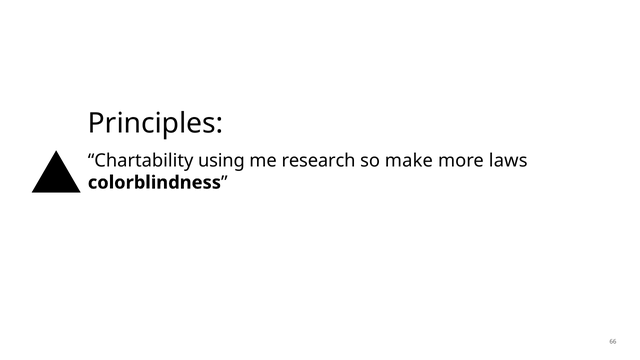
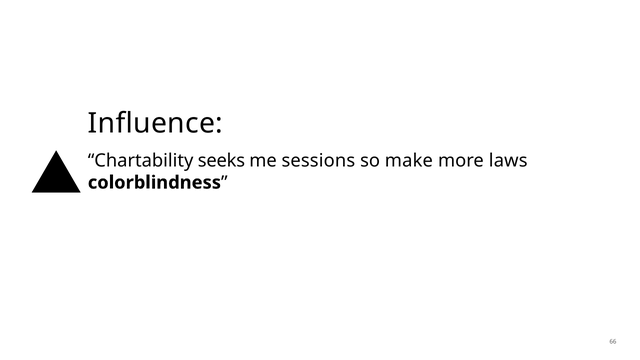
Principles: Principles -> Influence (155, 123)
using: using -> seeks (221, 161)
research: research -> sessions (318, 161)
